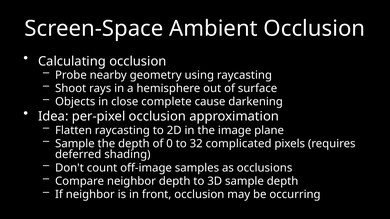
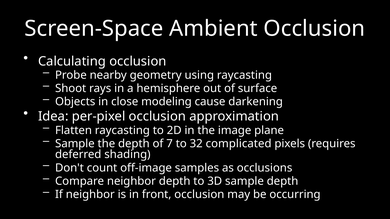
complete: complete -> modeling (166, 102)
0: 0 -> 7 (170, 144)
